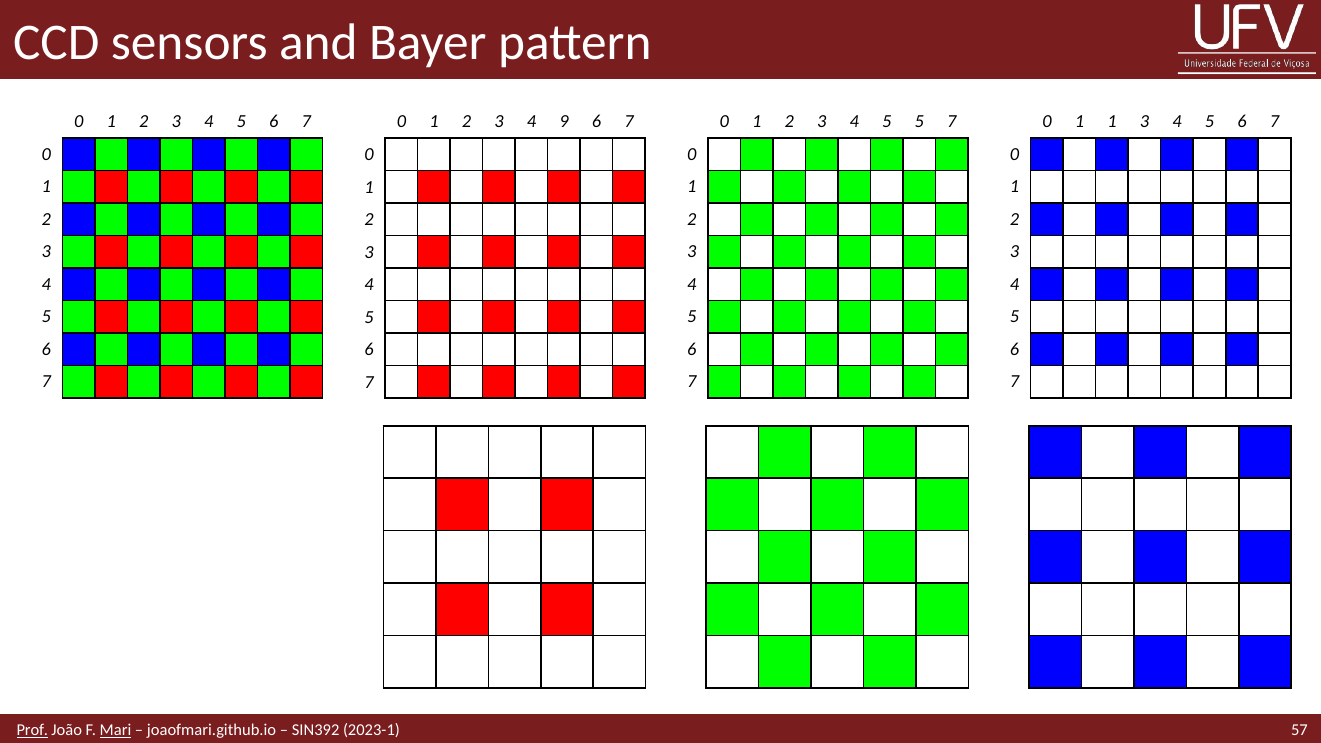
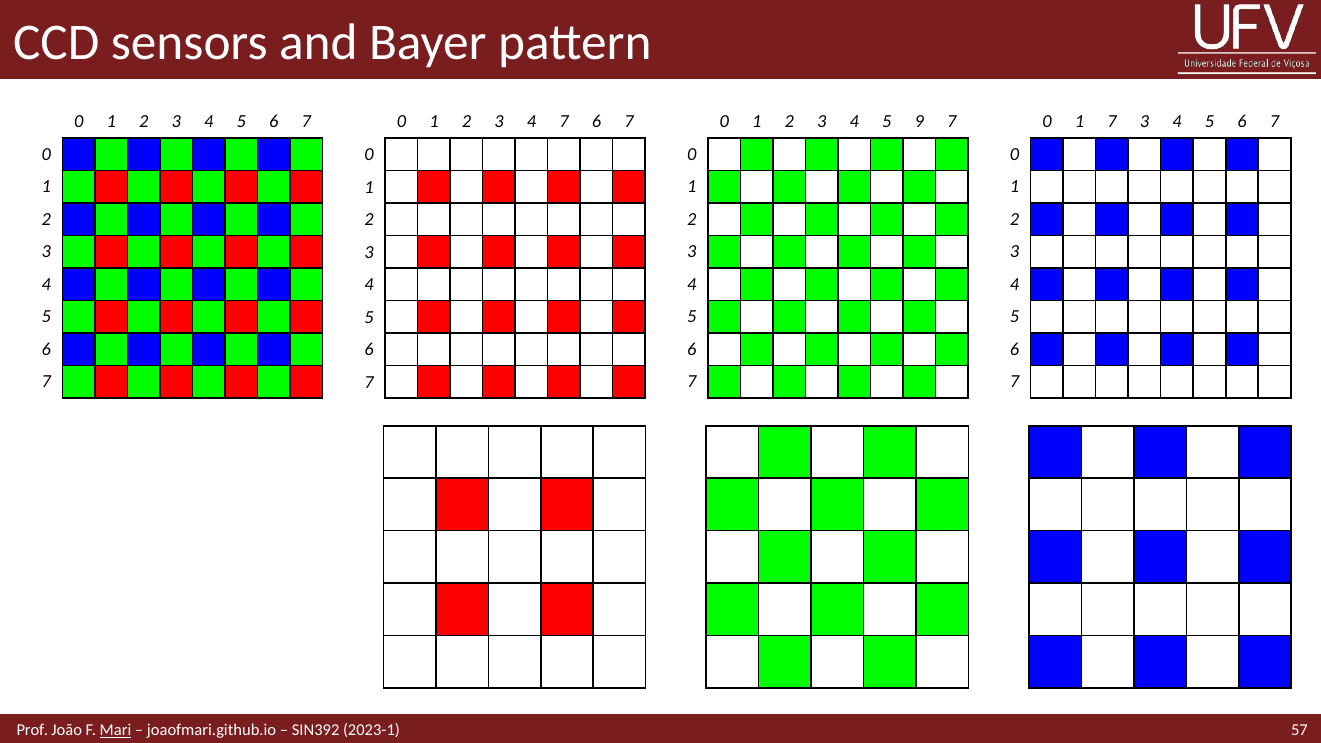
4 9: 9 -> 7 (564, 122)
5 5: 5 -> 9 (919, 122)
1 1: 1 -> 7 (1112, 122)
Prof underline: present -> none (32, 730)
